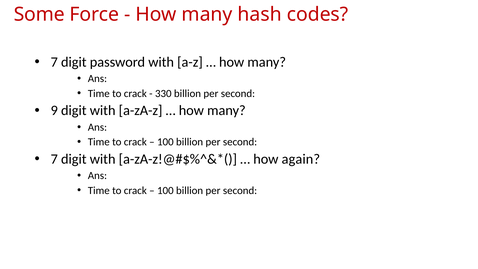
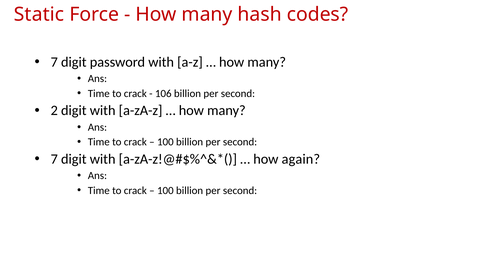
Some: Some -> Static (39, 14)
330: 330 -> 106 (163, 93)
9: 9 -> 2 (54, 111)
